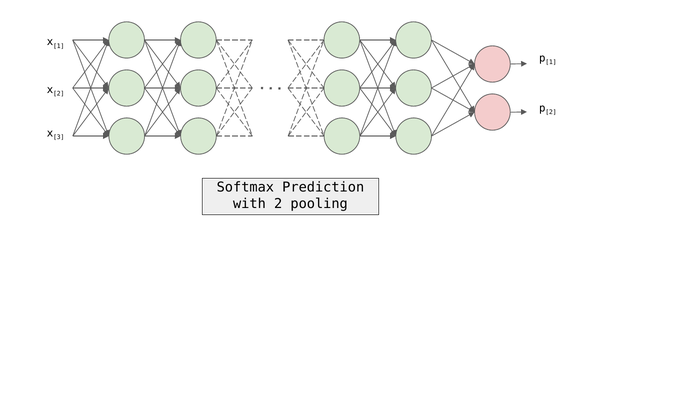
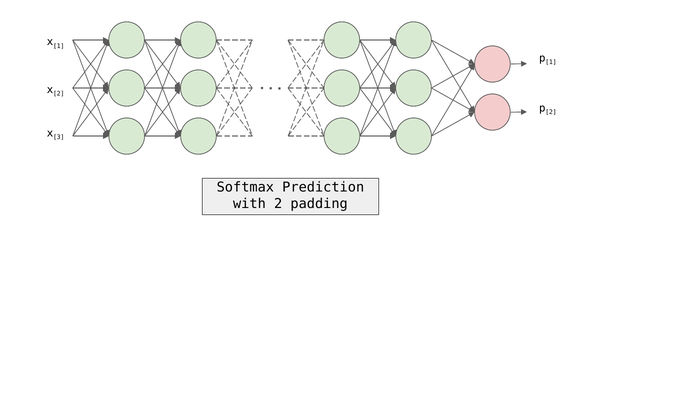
pooling: pooling -> padding (319, 204)
